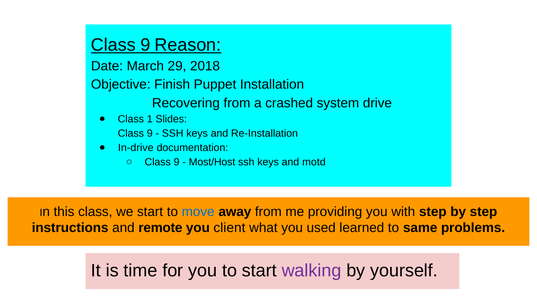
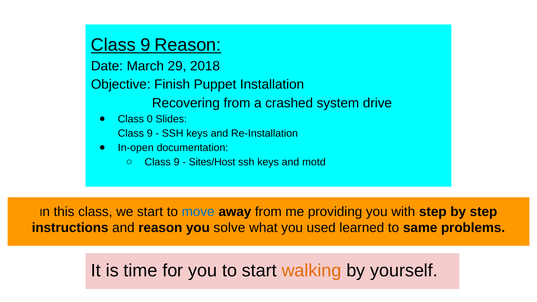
1: 1 -> 0 (150, 119)
In-drive: In-drive -> In-open (136, 148)
Most/Host: Most/Host -> Sites/Host (212, 162)
and remote: remote -> reason (160, 228)
client: client -> solve (229, 228)
walking colour: purple -> orange (312, 271)
